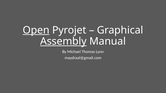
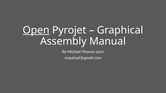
Assembly underline: present -> none (63, 41)
